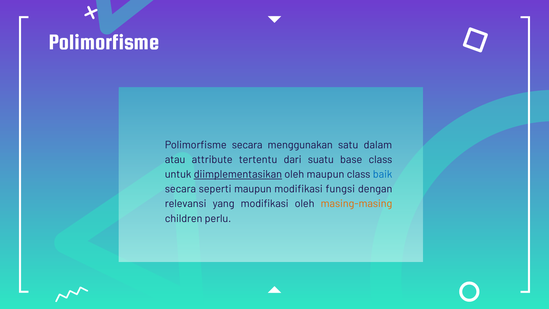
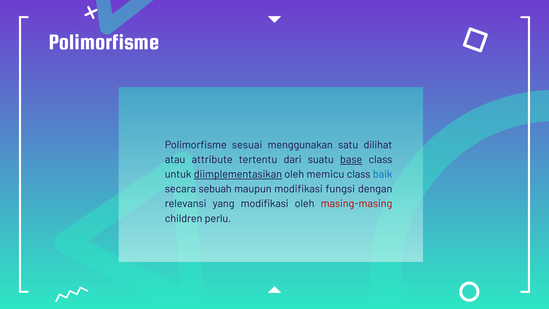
Polimorfisme secara: secara -> sesuai (247, 145)
dalam: dalam -> dilihat (378, 145)
base underline: none -> present (351, 160)
oleh maupun: maupun -> memicu (325, 174)
seperti: seperti -> sebuah (215, 189)
masing-masing colour: orange -> red (356, 204)
